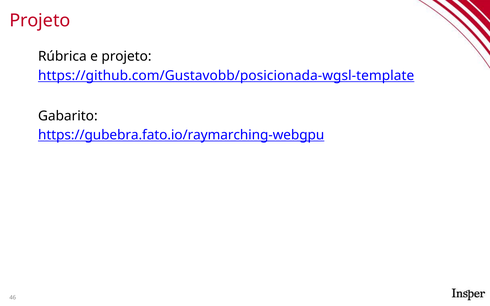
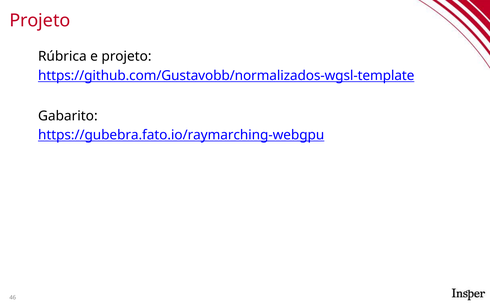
https://github.com/Gustavobb/posicionada-wgsl-template: https://github.com/Gustavobb/posicionada-wgsl-template -> https://github.com/Gustavobb/normalizados-wgsl-template (226, 76)
